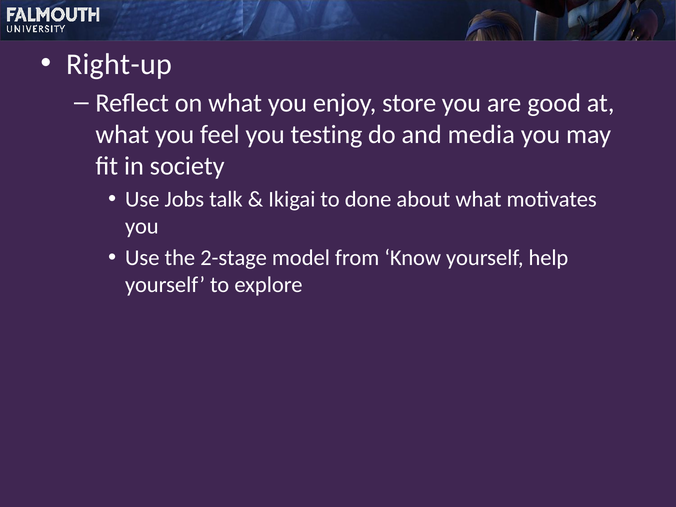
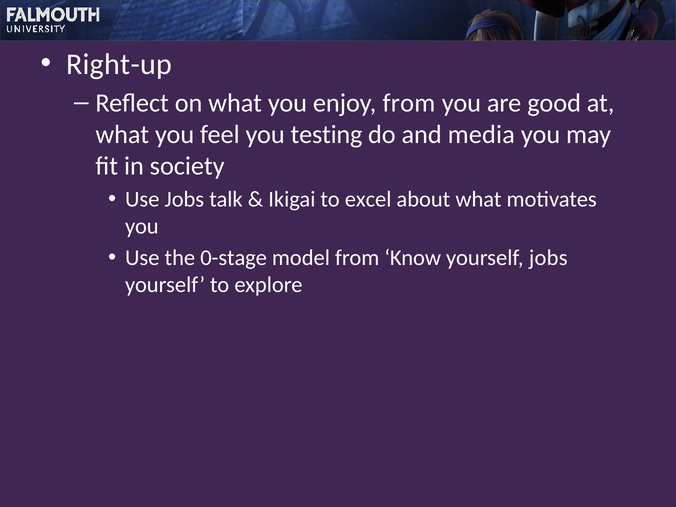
enjoy store: store -> from (409, 103)
done: done -> excel (368, 199)
2-stage: 2-stage -> 0-stage (234, 258)
yourself help: help -> jobs (548, 258)
